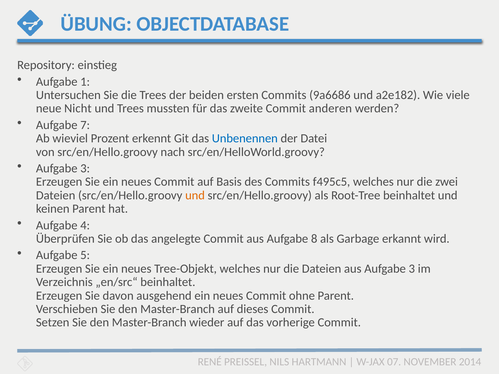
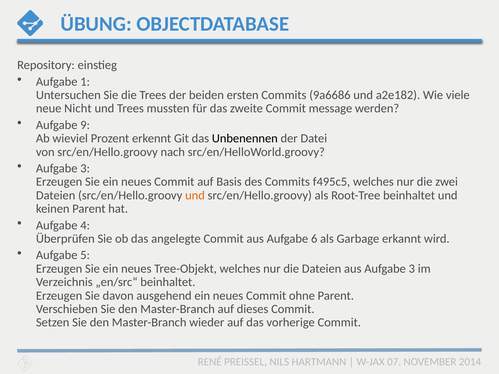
anderen: anderen -> message (330, 109)
7: 7 -> 9 (85, 125)
Unbenennen colour: blue -> black (245, 139)
8: 8 -> 6 (314, 239)
